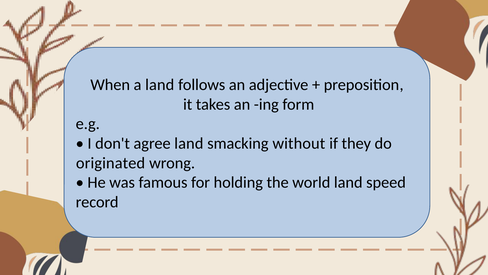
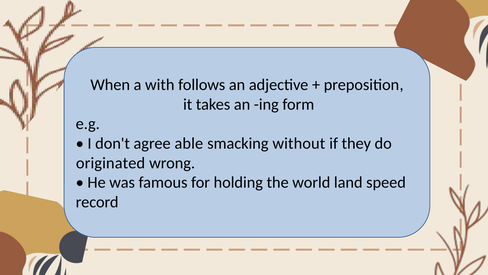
a land: land -> with (160, 85)
agree land: land -> able (189, 143)
